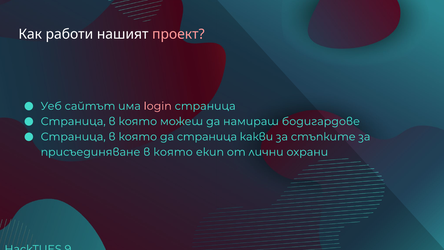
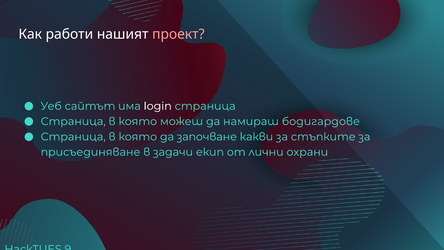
login colour: pink -> white (158, 106)
да страница: страница -> започване (207, 137)
присъединяване в която: която -> задачи (173, 152)
